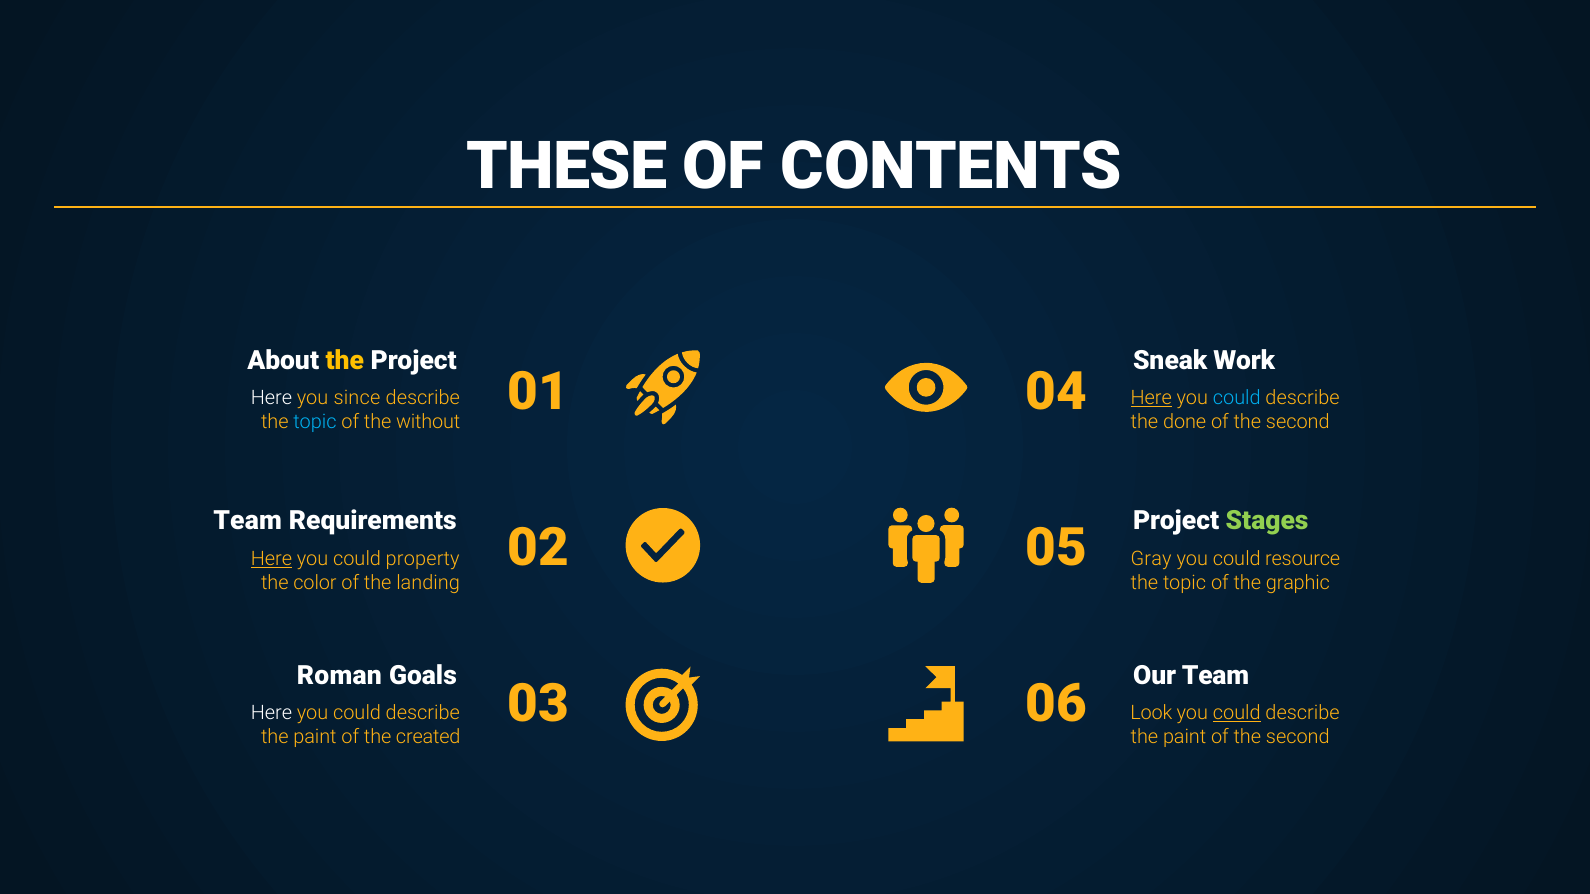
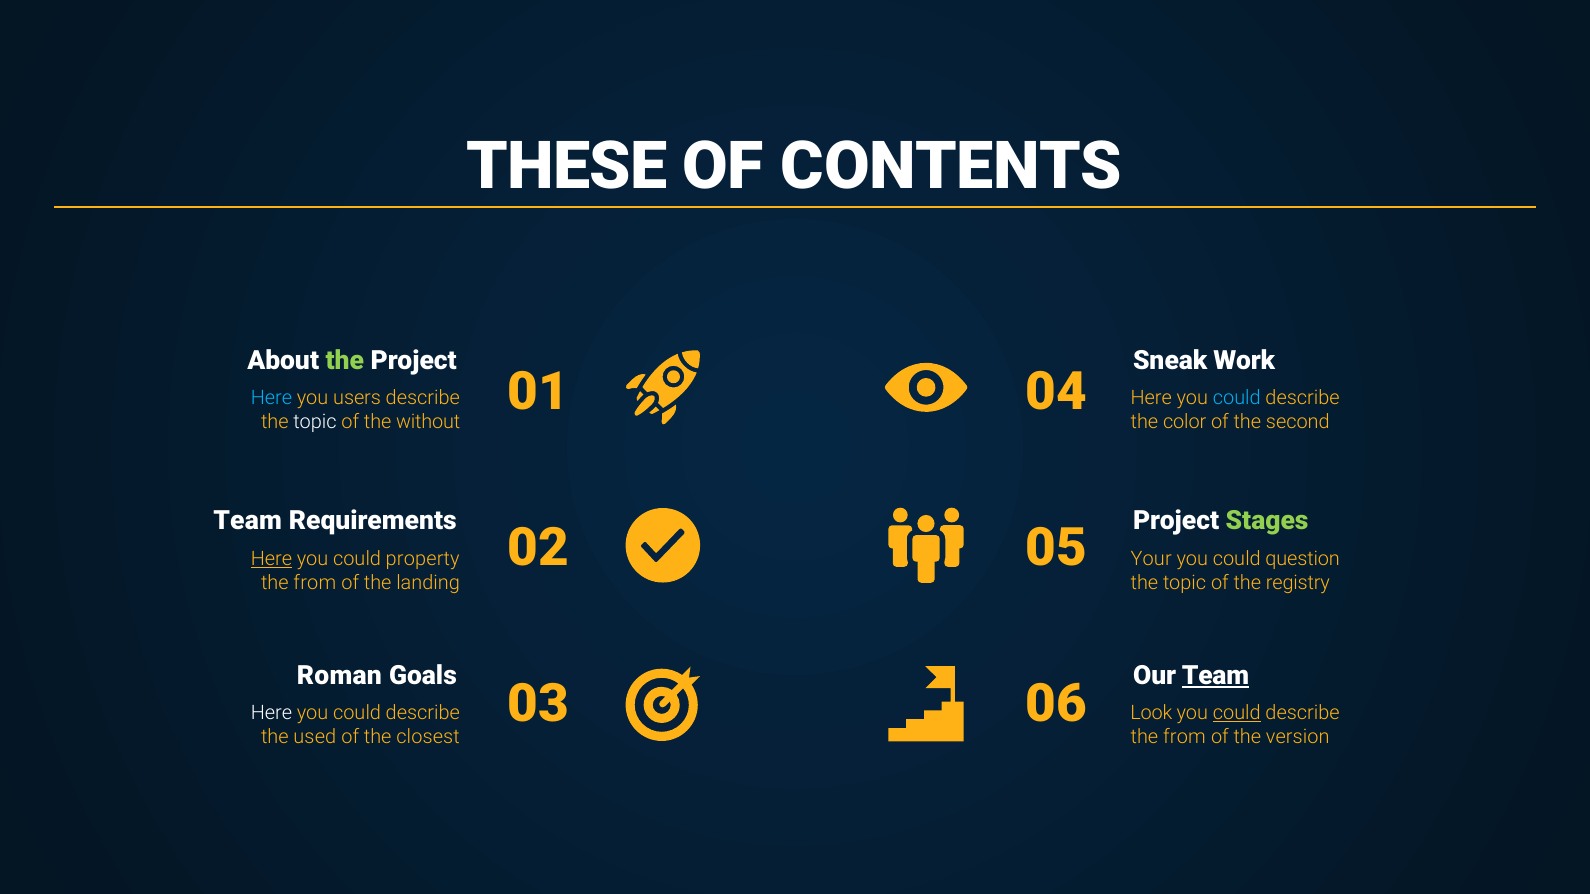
the colour: yellow -> light green (345, 361)
Here colour: white -> light blue (272, 398)
since: since -> users (357, 398)
Here underline: present -> none (1151, 398)
topic colour: light blue -> white (315, 422)
done: done -> color (1185, 422)
Gray: Gray -> Your (1151, 559)
resource: resource -> question (1303, 559)
color: color -> from (315, 583)
graphic: graphic -> registry (1298, 583)
Team underline: none -> present (1216, 676)
paint: paint -> used (315, 737)
created: created -> closest (428, 737)
paint: paint -> from (1185, 737)
second: second -> version (1298, 737)
